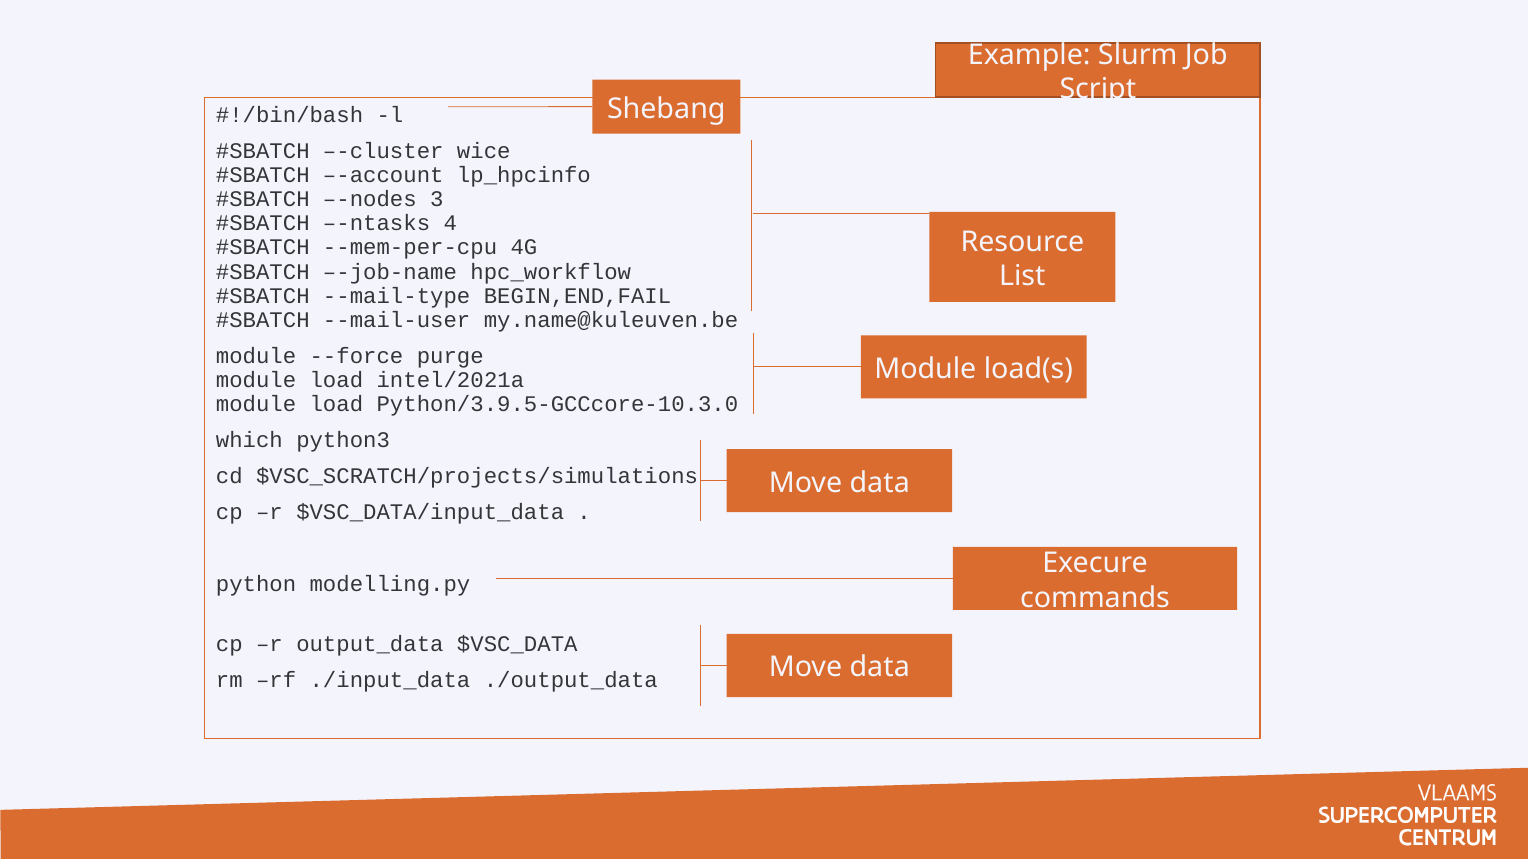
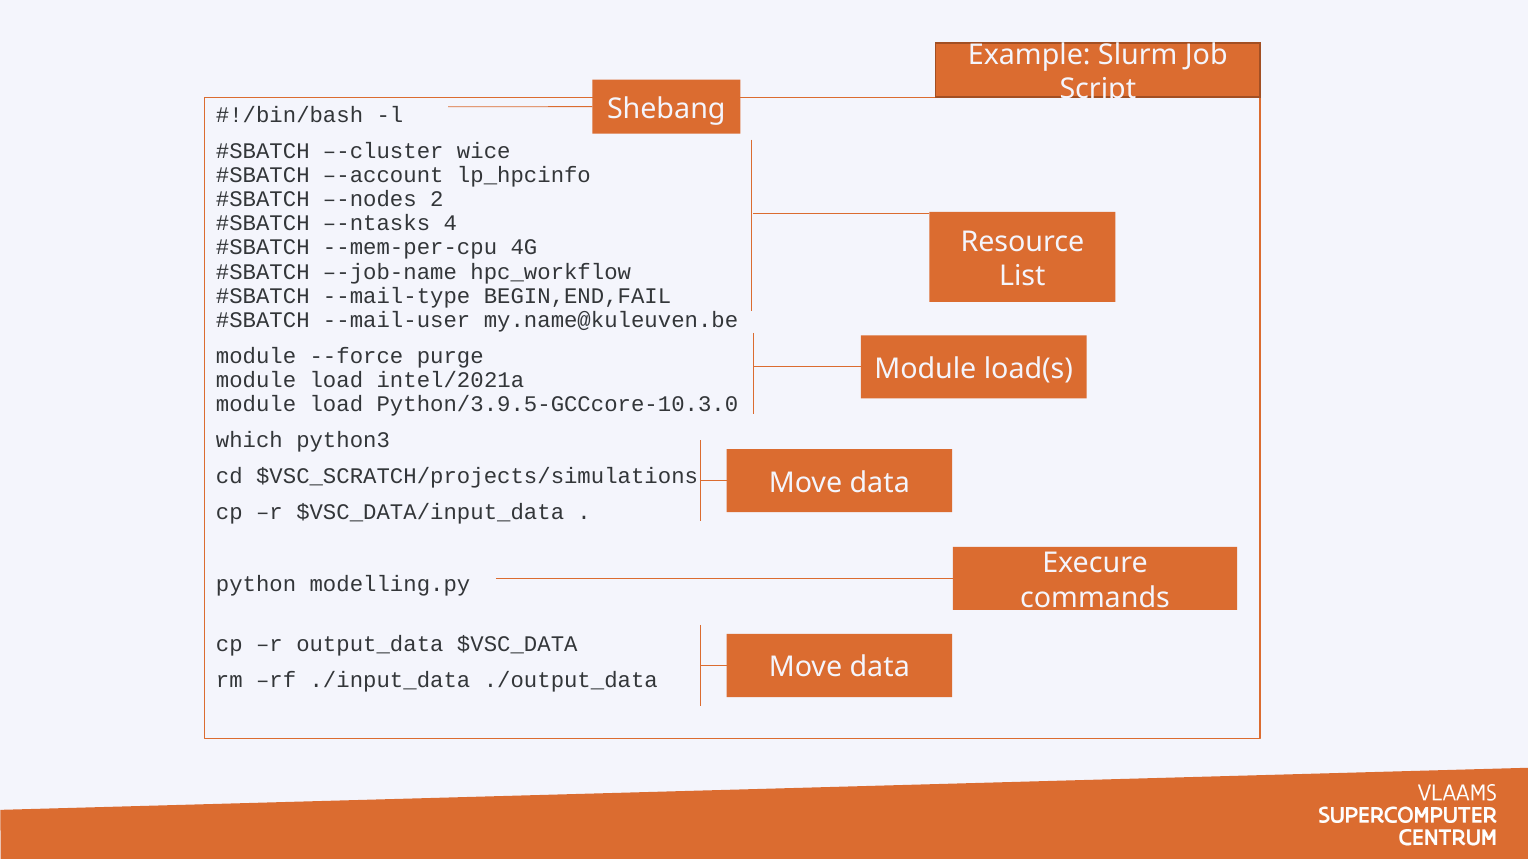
3: 3 -> 2 (437, 200)
